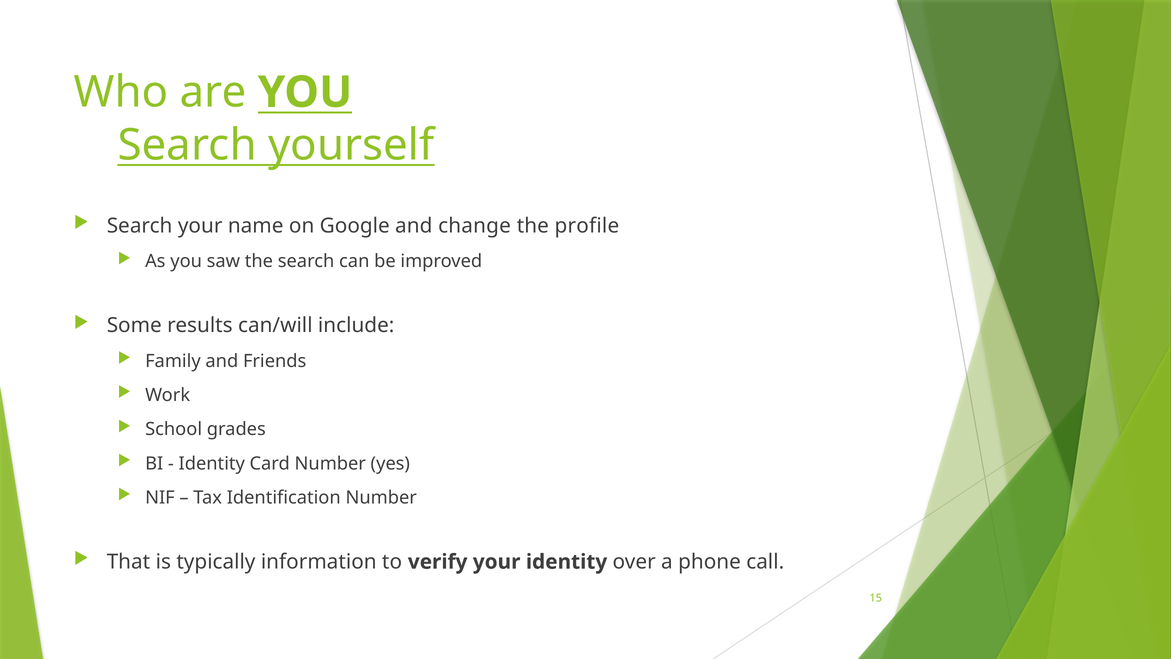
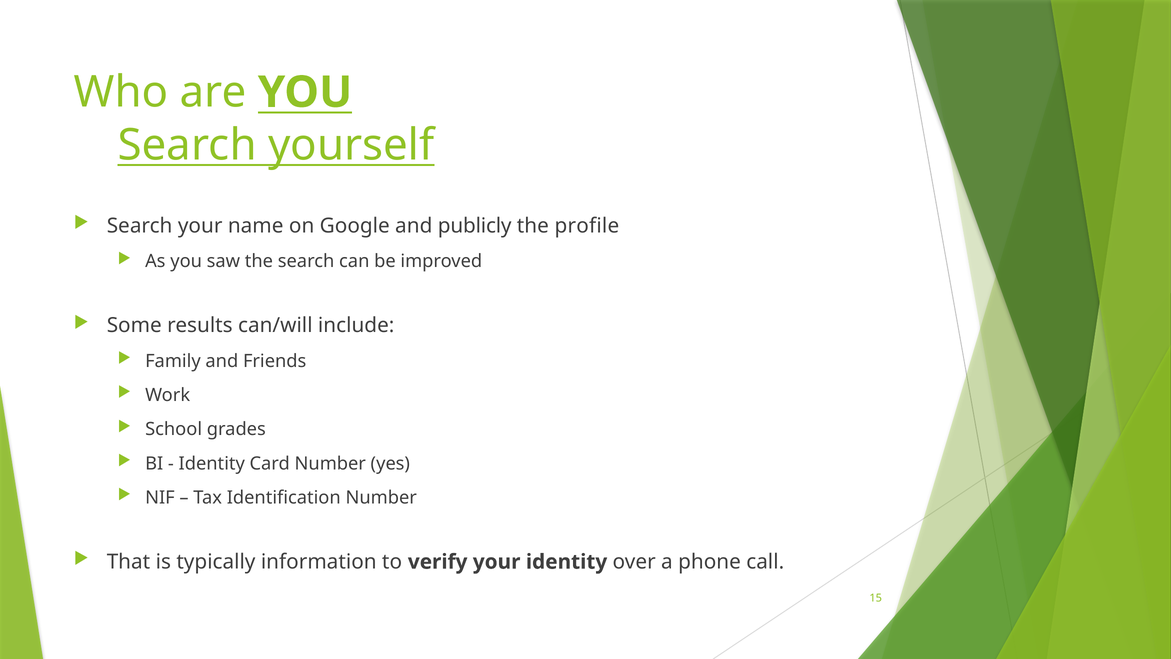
change: change -> publicly (475, 226)
